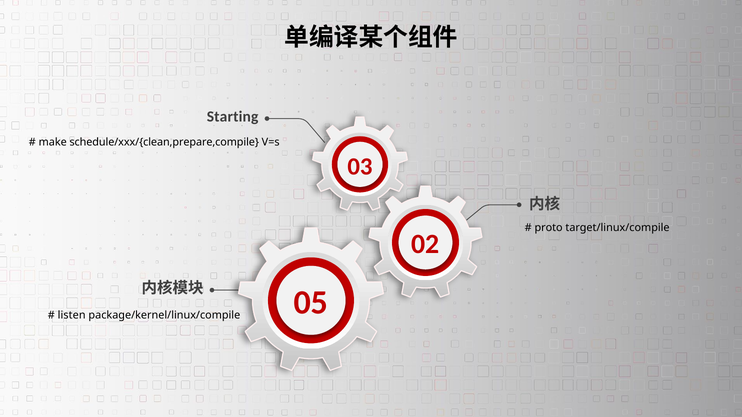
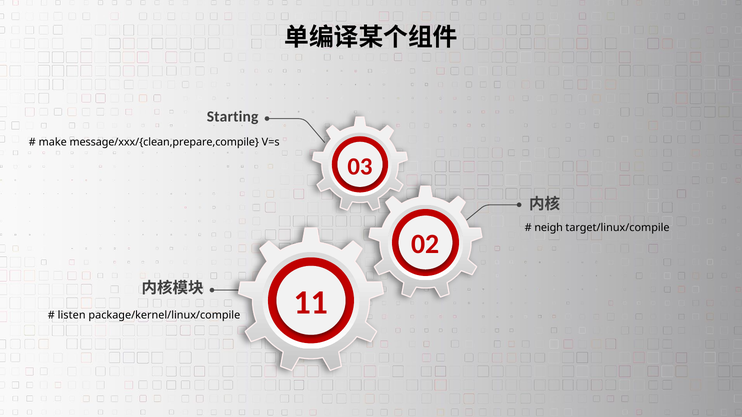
schedule/xxx/{clean,prepare,compile: schedule/xxx/{clean,prepare,compile -> message/xxx/{clean,prepare,compile (164, 143)
proto: proto -> neigh (549, 228)
05: 05 -> 11 (311, 303)
